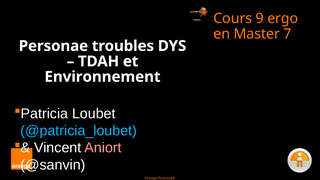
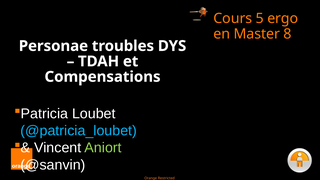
9: 9 -> 5 (260, 19)
7: 7 -> 8 (288, 34)
Environnement: Environnement -> Compensations (103, 77)
Aniort colour: pink -> light green (103, 148)
